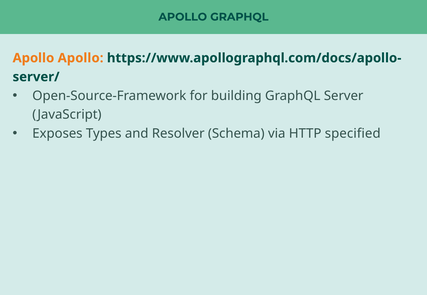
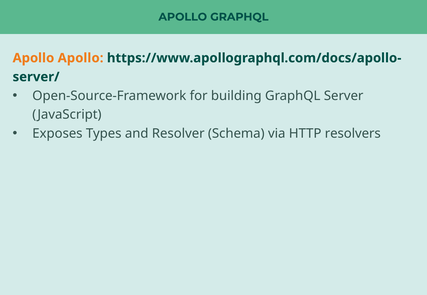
specified: specified -> resolvers (353, 134)
